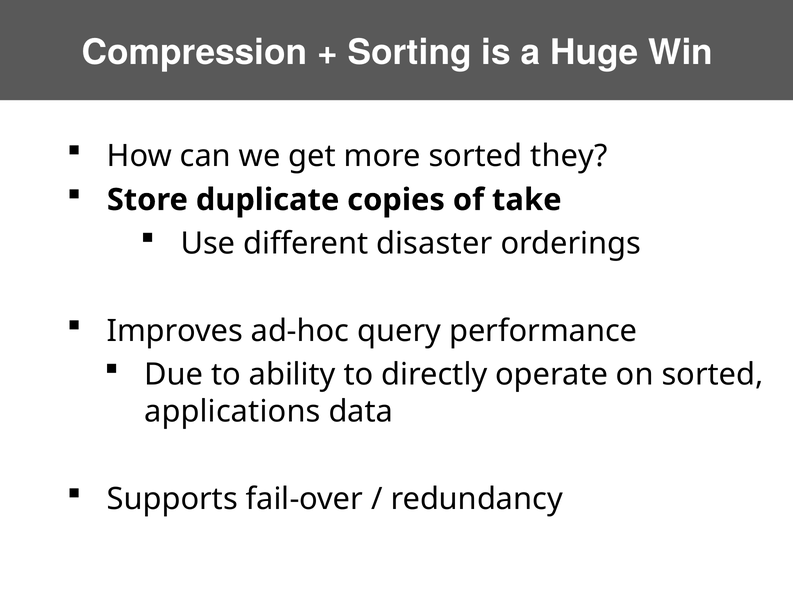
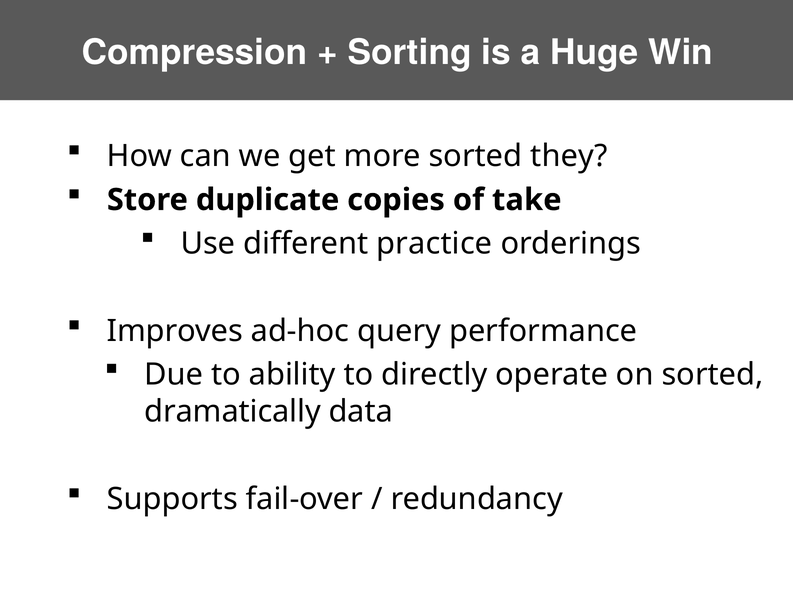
disaster: disaster -> practice (434, 243)
applications: applications -> dramatically (233, 411)
